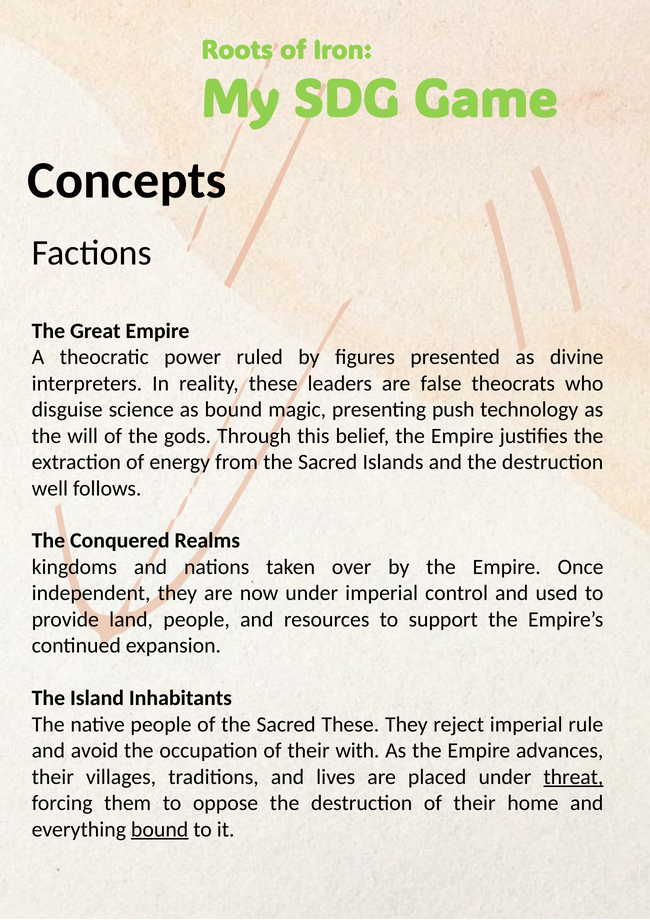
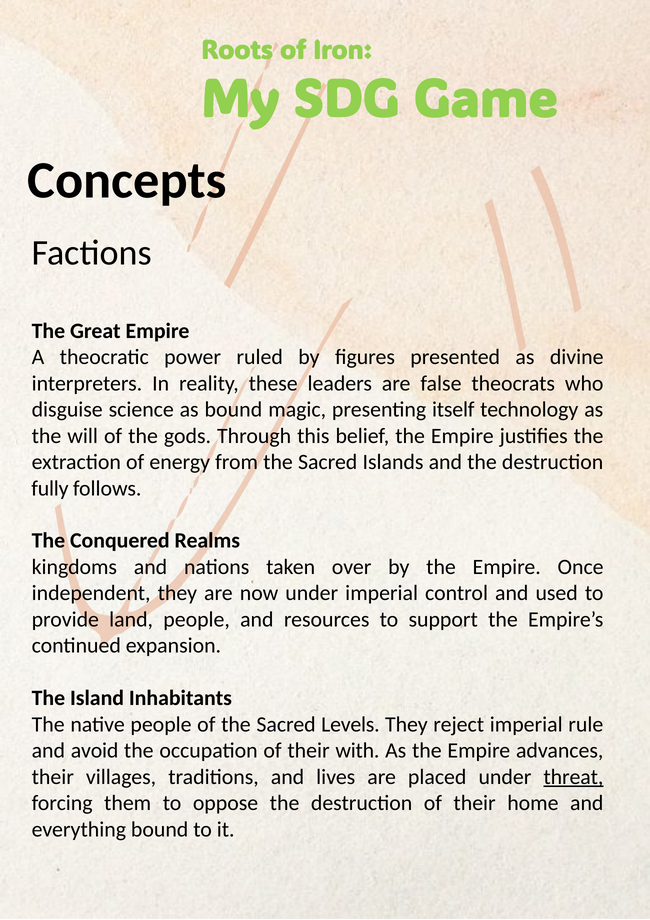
push: push -> itself (453, 409)
well: well -> fully (50, 488)
Sacred These: These -> Levels (350, 724)
bound underline: present -> none (160, 829)
